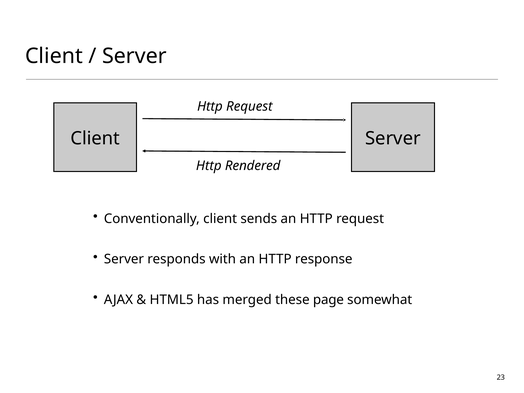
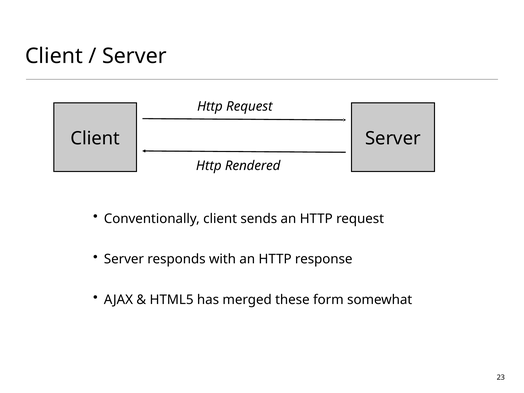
page: page -> form (328, 300)
